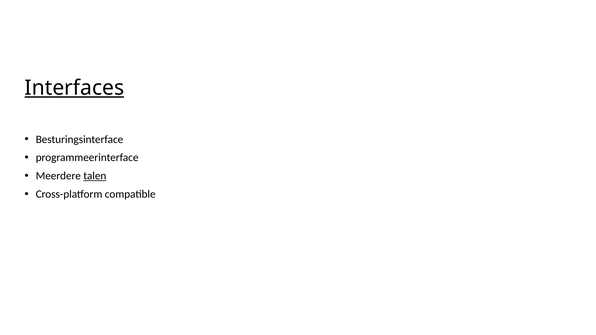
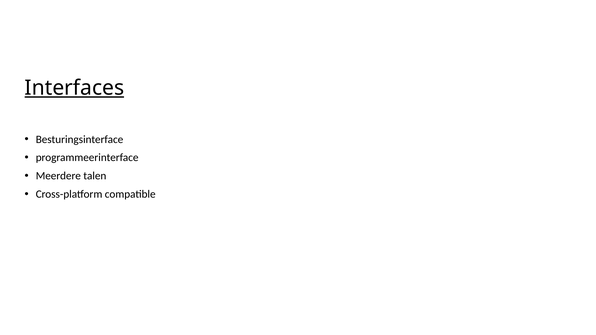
talen underline: present -> none (95, 176)
